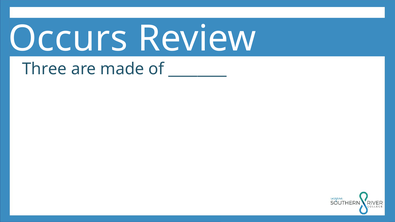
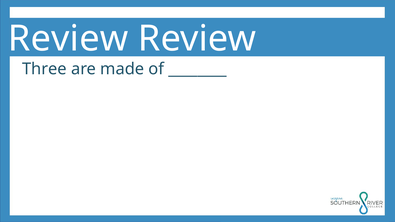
Occurs: Occurs -> Review (68, 39)
